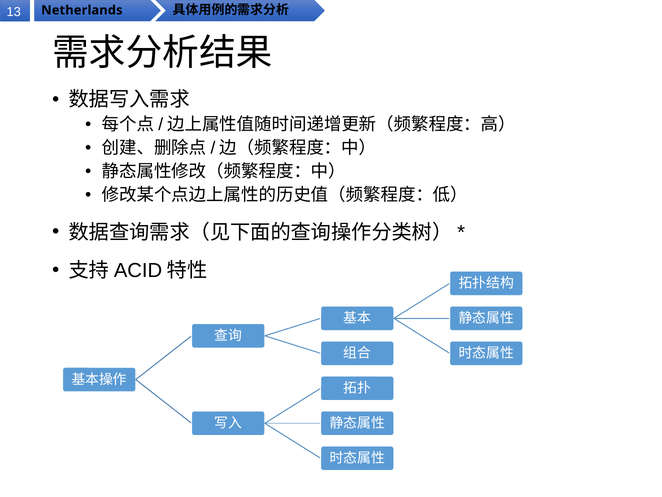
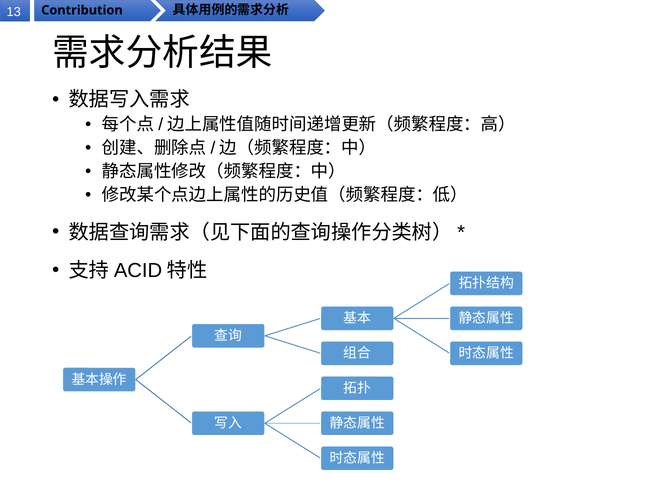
Netherlands: Netherlands -> Contribution (82, 10)
